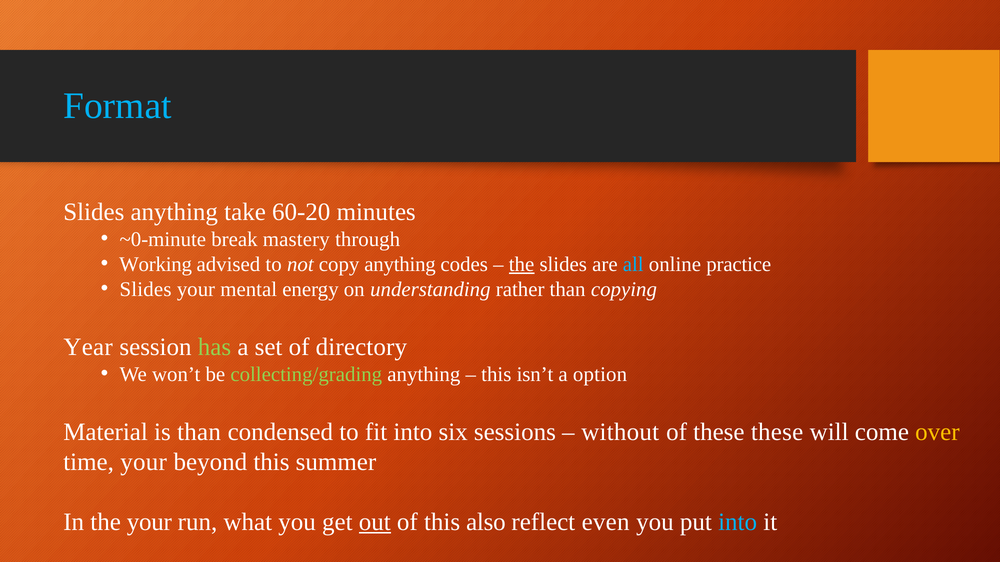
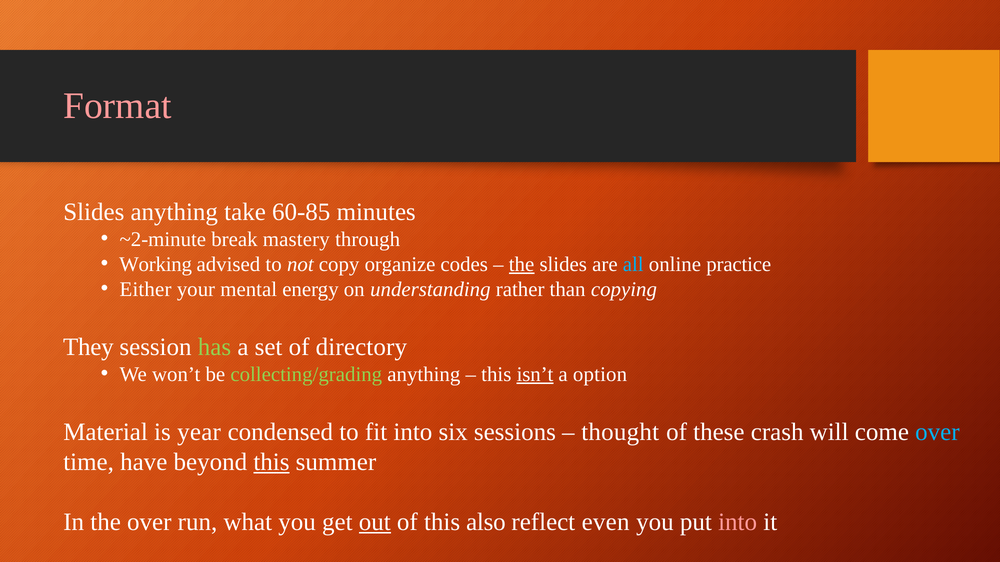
Format colour: light blue -> pink (117, 106)
60-20: 60-20 -> 60-85 (301, 212)
~0-minute: ~0-minute -> ~2-minute (163, 239)
copy anything: anything -> organize (400, 264)
Slides: Slides -> Either (146, 289)
Year: Year -> They (88, 347)
isn’t underline: none -> present (535, 375)
is than: than -> year (199, 432)
without: without -> thought (620, 432)
these these: these -> crash (777, 432)
over colour: yellow -> light blue (937, 432)
time your: your -> have (144, 462)
this underline: none -> present (271, 462)
the your: your -> over (149, 522)
into colour: light blue -> pink (738, 522)
